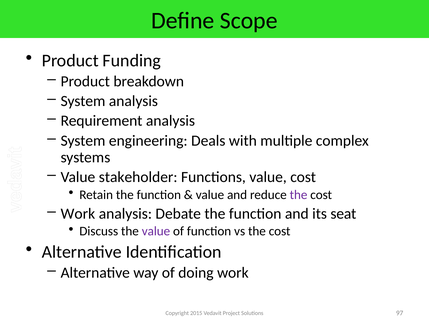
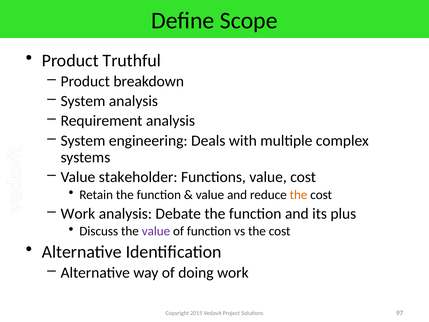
Funding: Funding -> Truthful (132, 61)
the colour: purple -> orange (299, 195)
seat: seat -> plus (343, 213)
